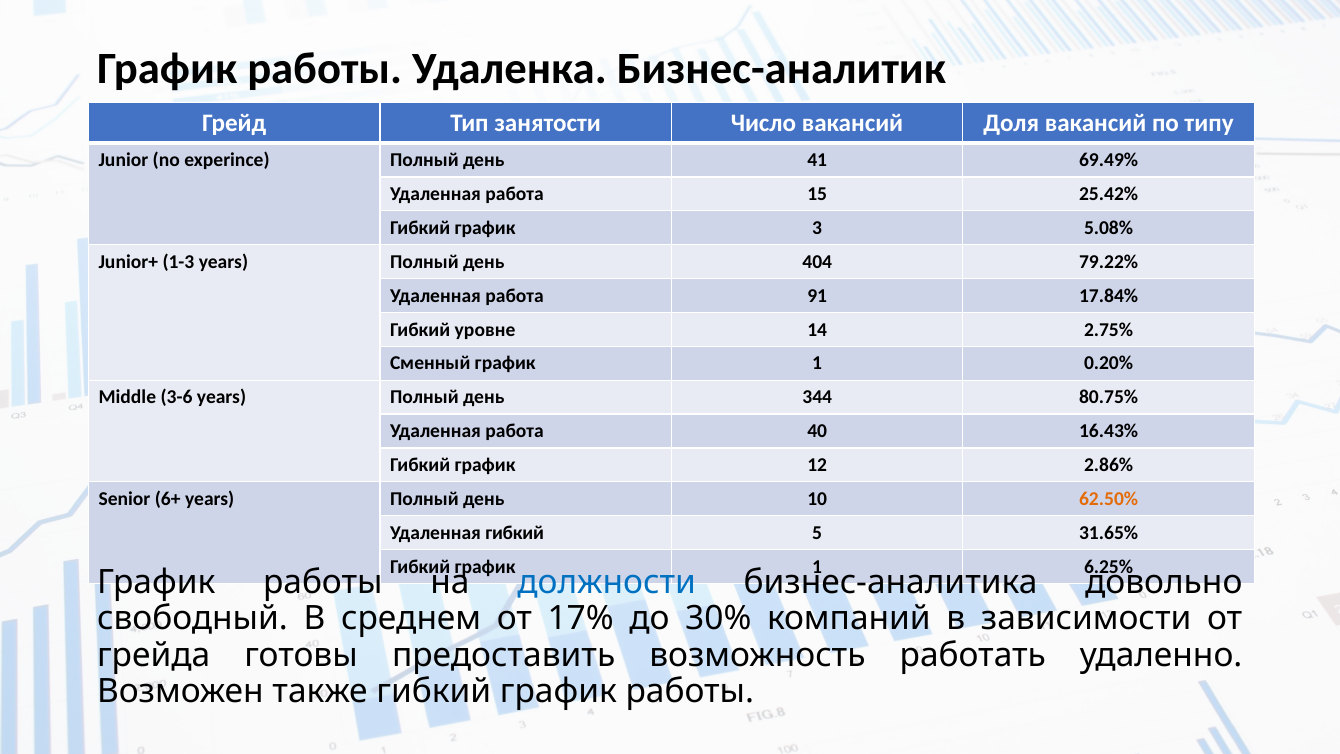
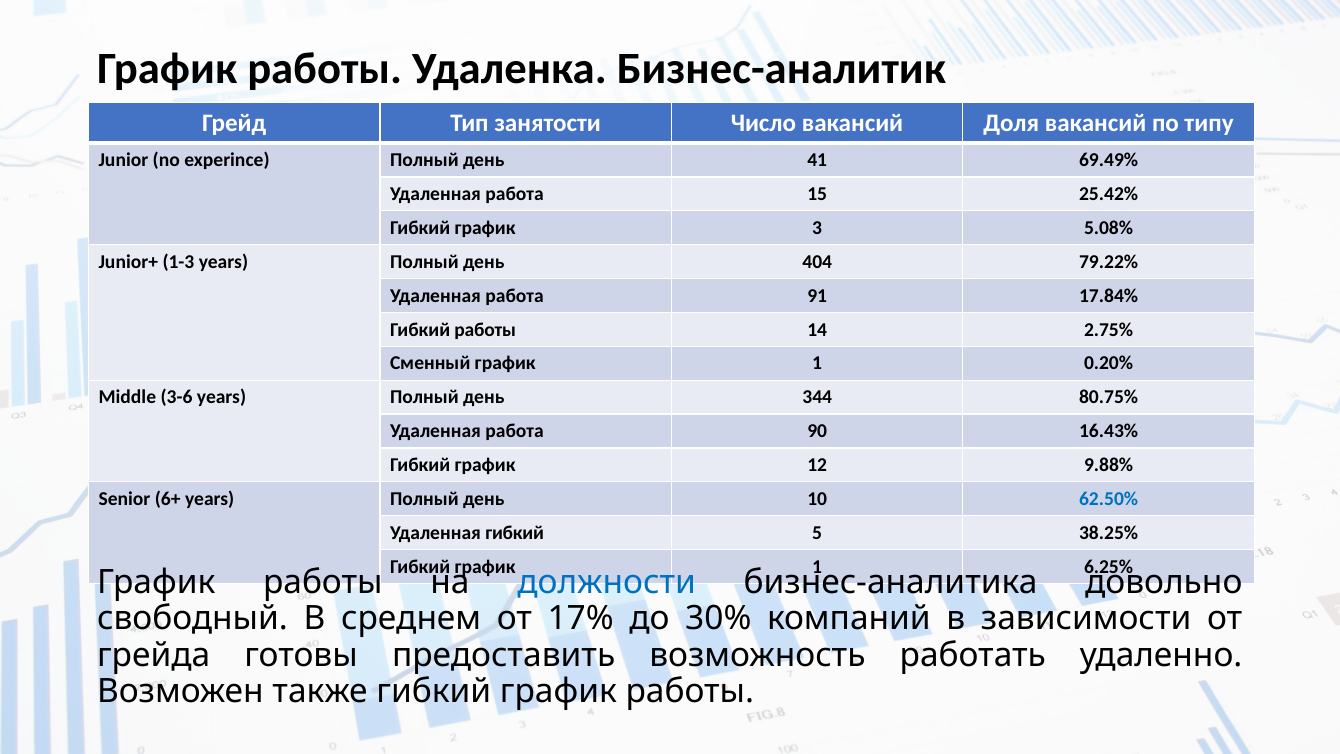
Гибкий уровне: уровне -> работы (485, 330)
40: 40 -> 90 (817, 431)
2.86%: 2.86% -> 9.88% (1109, 465)
62.50% colour: orange -> blue (1109, 499)
31.65%: 31.65% -> 38.25% (1109, 533)
